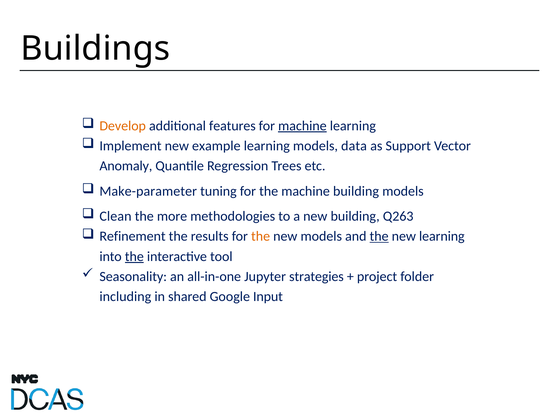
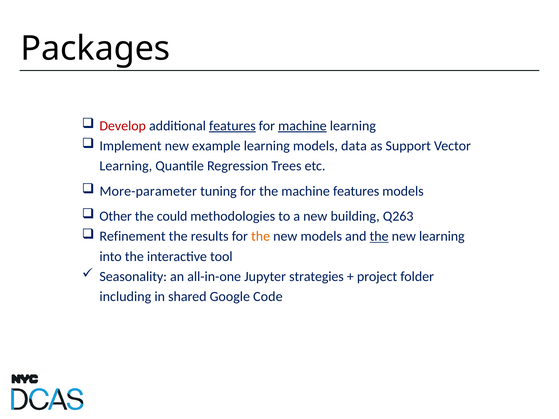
Buildings: Buildings -> Packages (95, 49)
Develop colour: orange -> red (123, 126)
features underline: none -> present (232, 126)
Anomaly: Anomaly -> Learning (126, 166)
Make-parameter: Make-parameter -> More-parameter (148, 191)
machine building: building -> features (356, 191)
Clean: Clean -> Other (116, 216)
more: more -> could (172, 216)
the underline: present -> none (134, 257)
Input: Input -> Code (268, 297)
